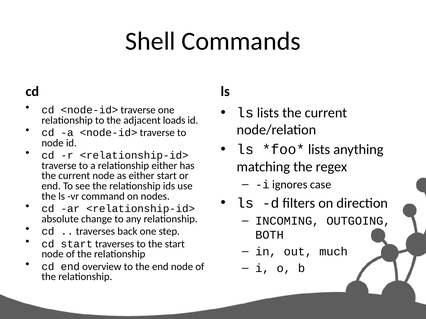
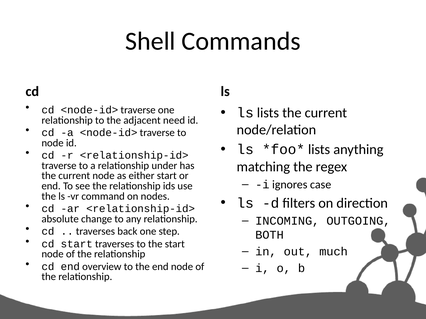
loads: loads -> need (174, 120)
relationship either: either -> under (164, 166)
